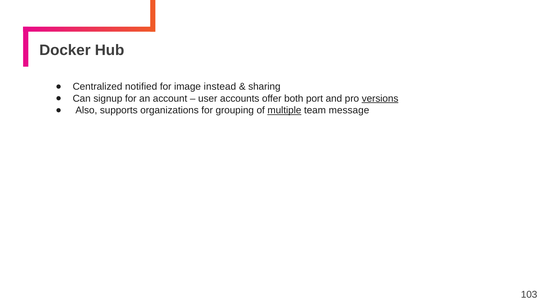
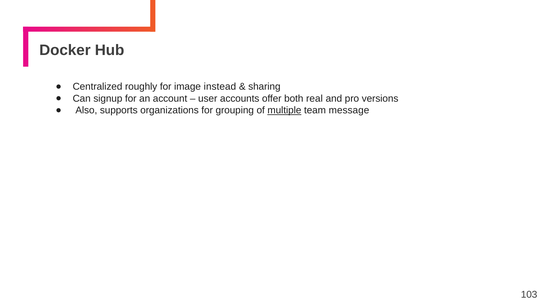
notified: notified -> roughly (141, 87)
port: port -> real (314, 99)
versions underline: present -> none (380, 99)
